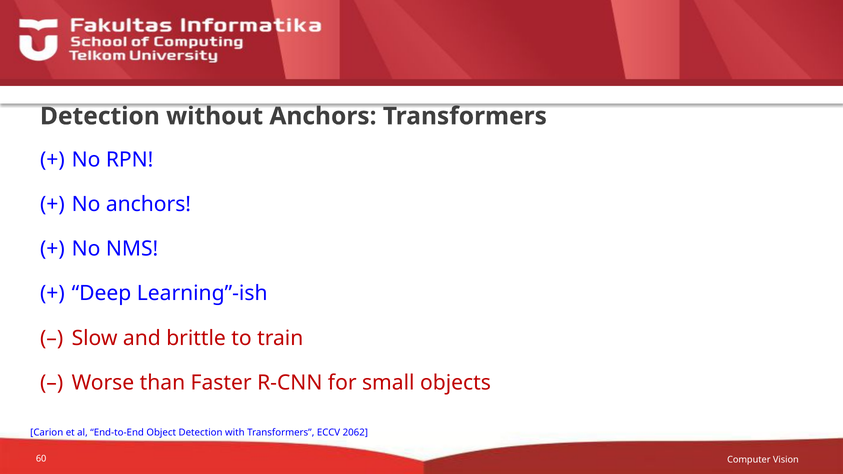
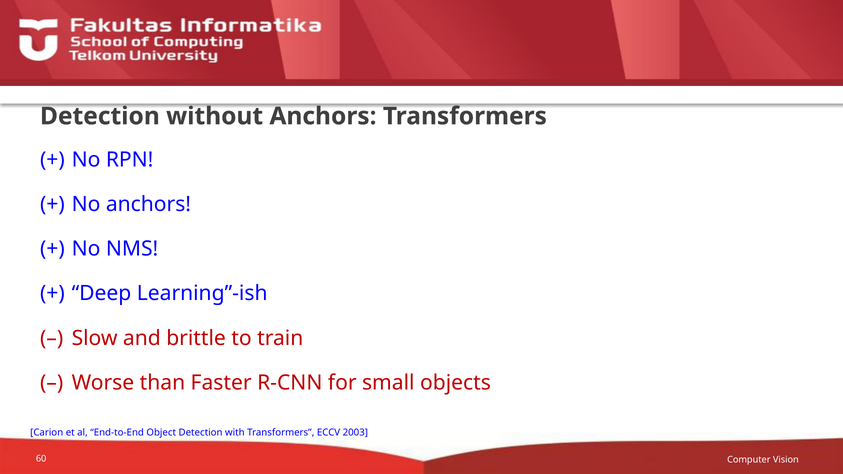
2062: 2062 -> 2003 (355, 433)
